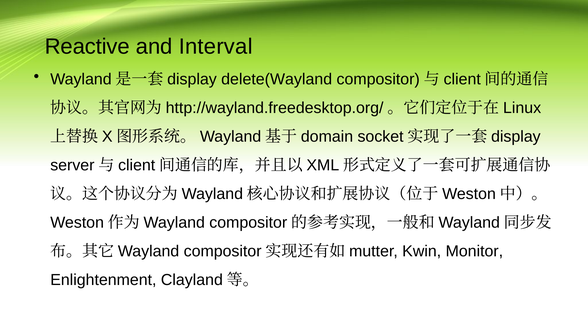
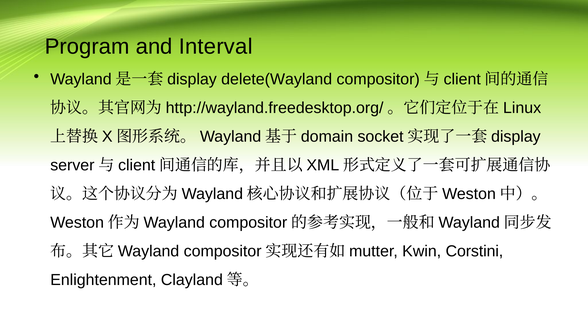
Reactive: Reactive -> Program (87, 46)
Monitor: Monitor -> Corstini (474, 251)
